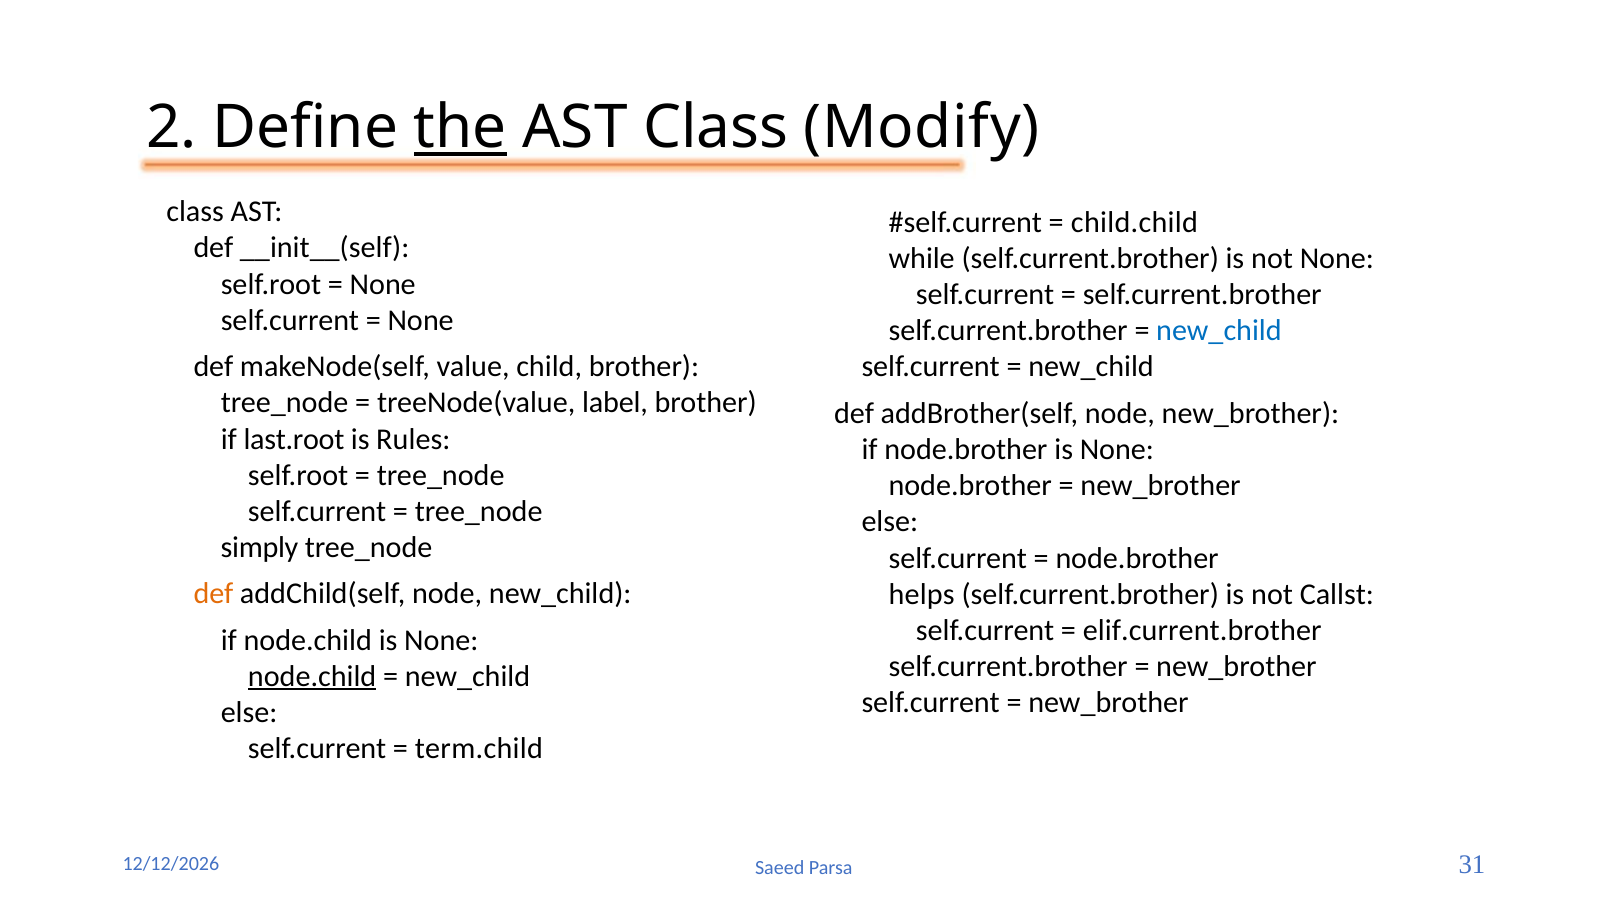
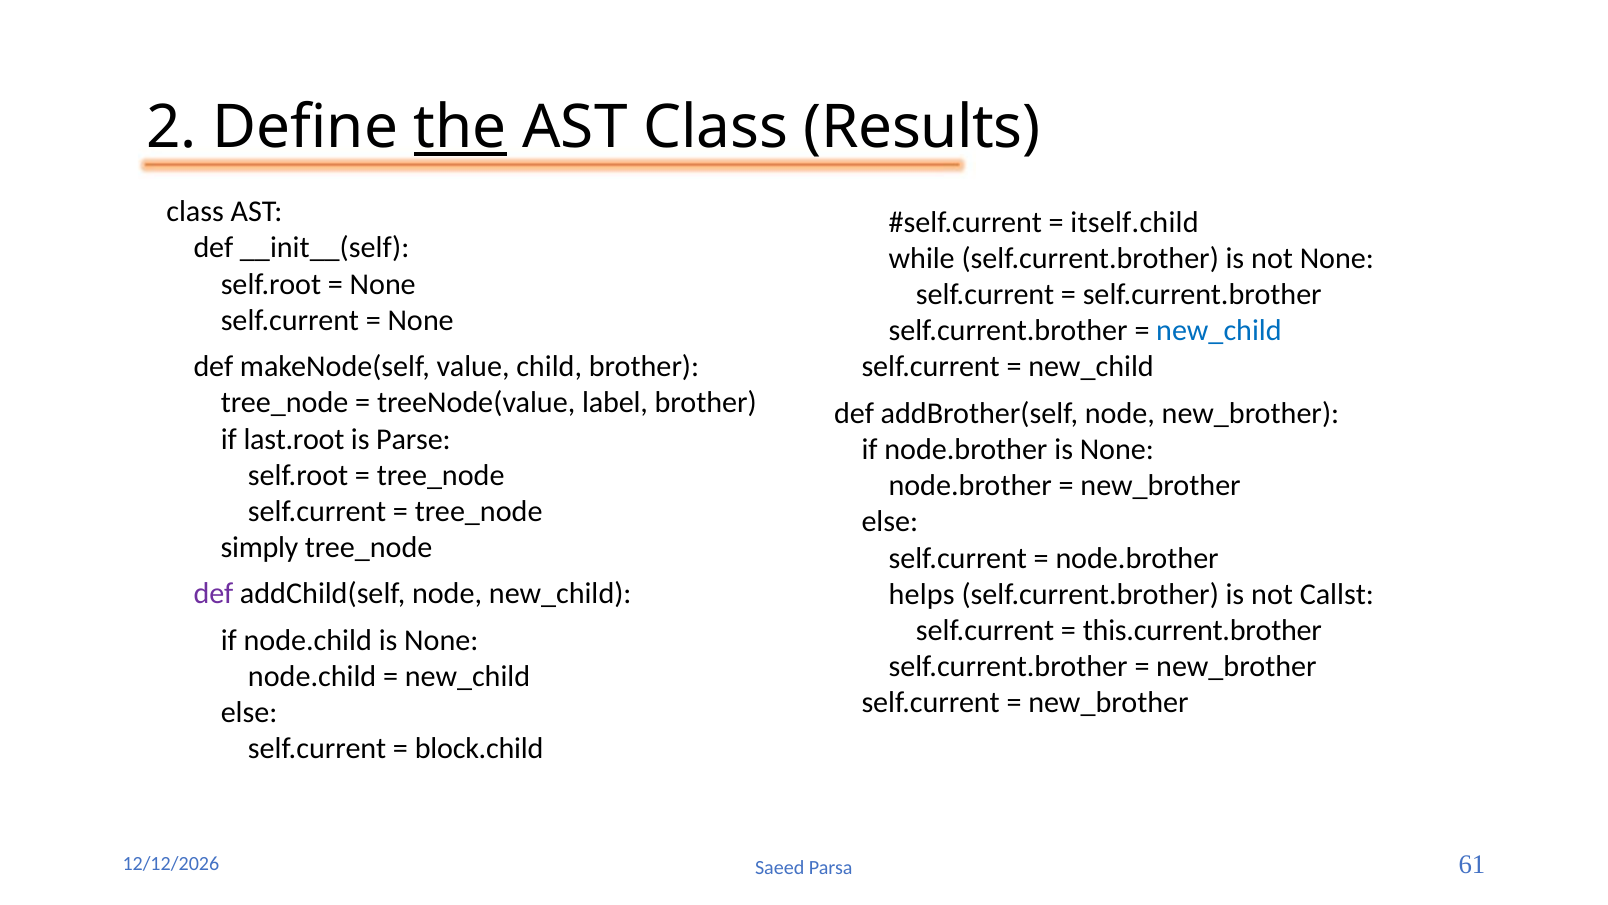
Modify: Modify -> Results (922, 128)
child.child: child.child -> itself.child (1135, 222)
Rules: Rules -> Parse (413, 439)
def colour: orange -> purple (213, 594)
elif.current.brother: elif.current.brother -> this.current.brother (1202, 630)
node.child underline: present -> none (312, 676)
term.child: term.child -> block.child (479, 748)
31: 31 -> 61 (1472, 864)
